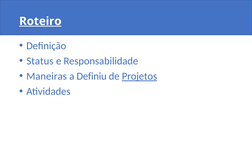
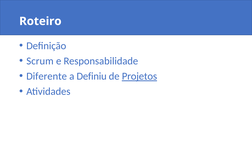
Roteiro underline: present -> none (40, 21)
Status: Status -> Scrum (40, 61)
Maneiras: Maneiras -> Diferente (47, 76)
